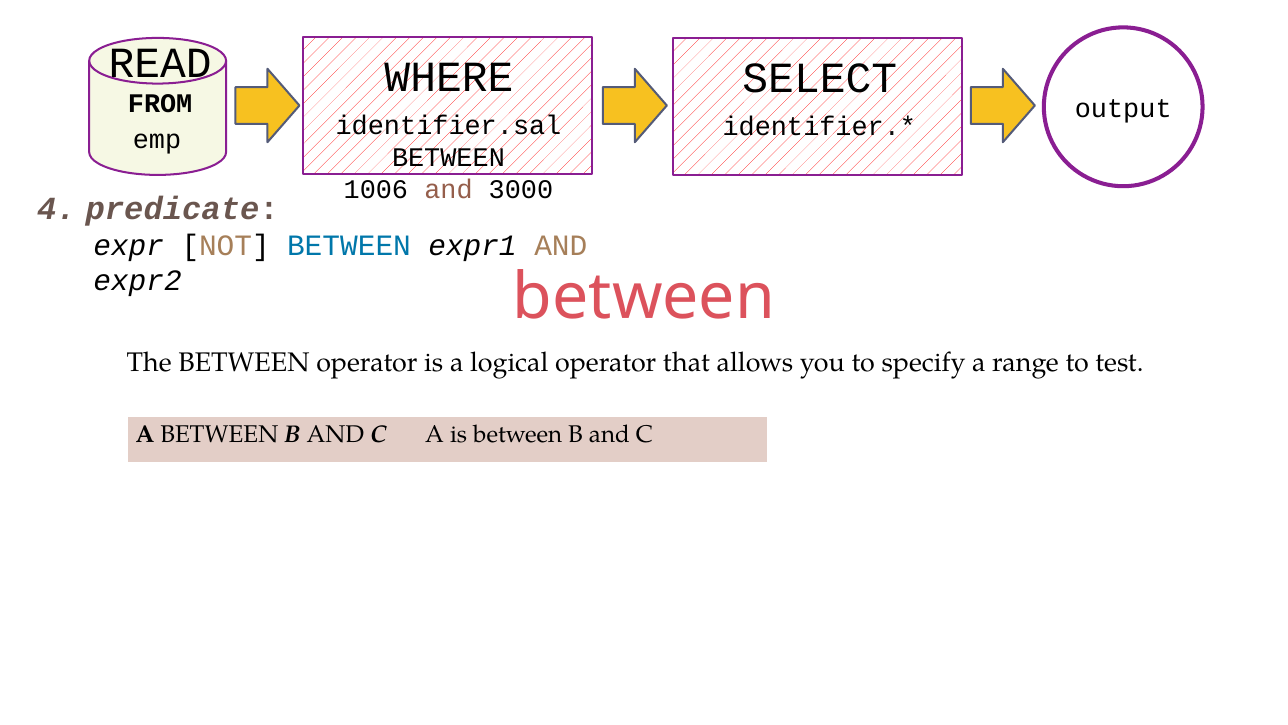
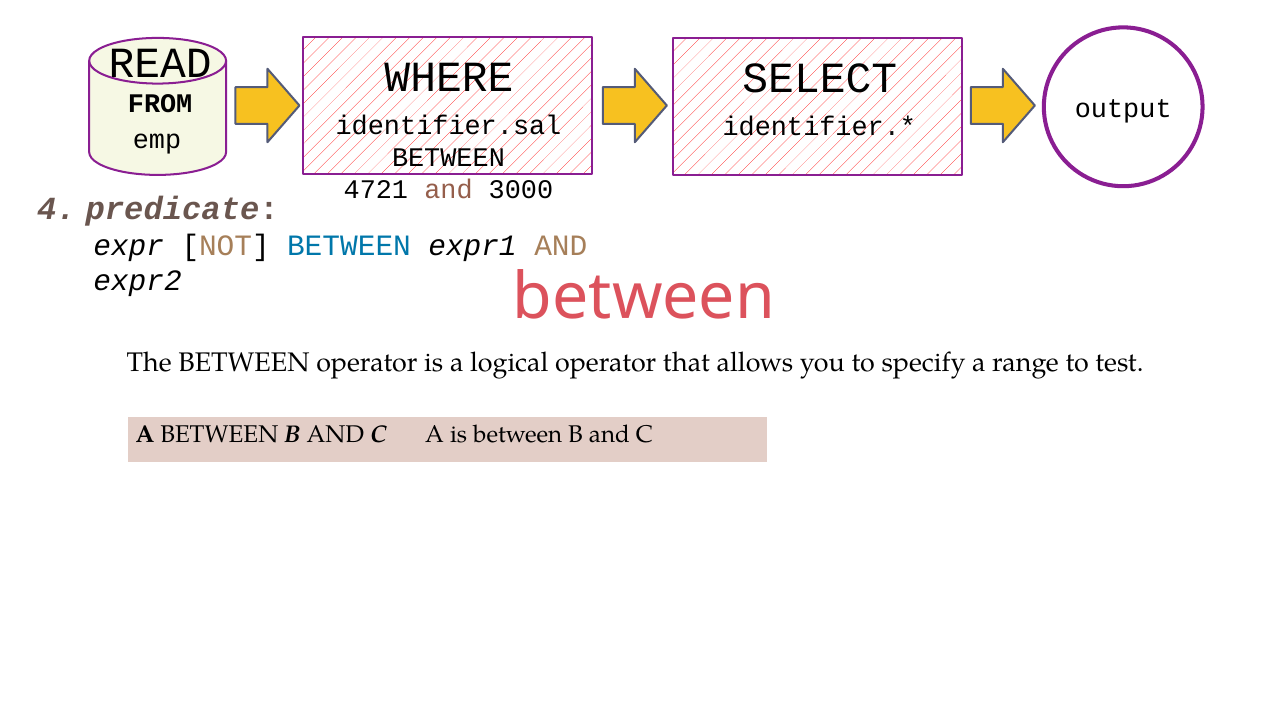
1006: 1006 -> 4721 (376, 190)
